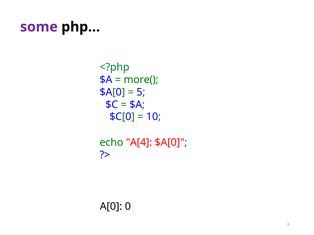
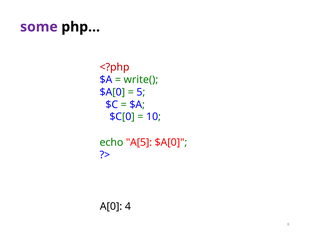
<?php colour: green -> red (115, 67)
more(: more( -> write( (141, 80)
A[4: A[4 -> A[5 (139, 143)
0: 0 -> 4 (128, 207)
